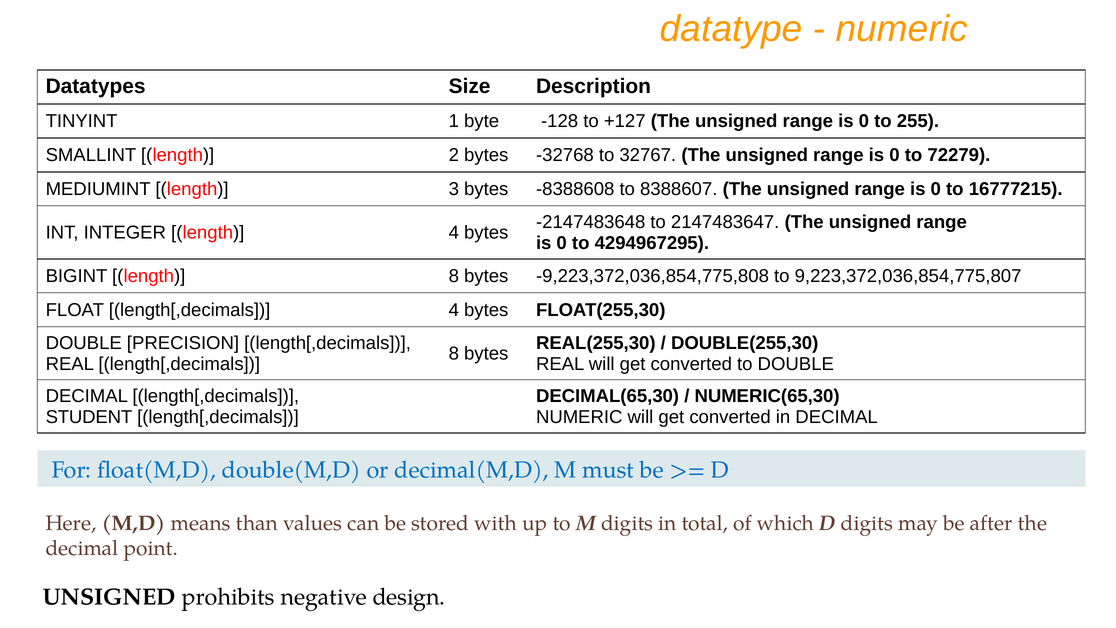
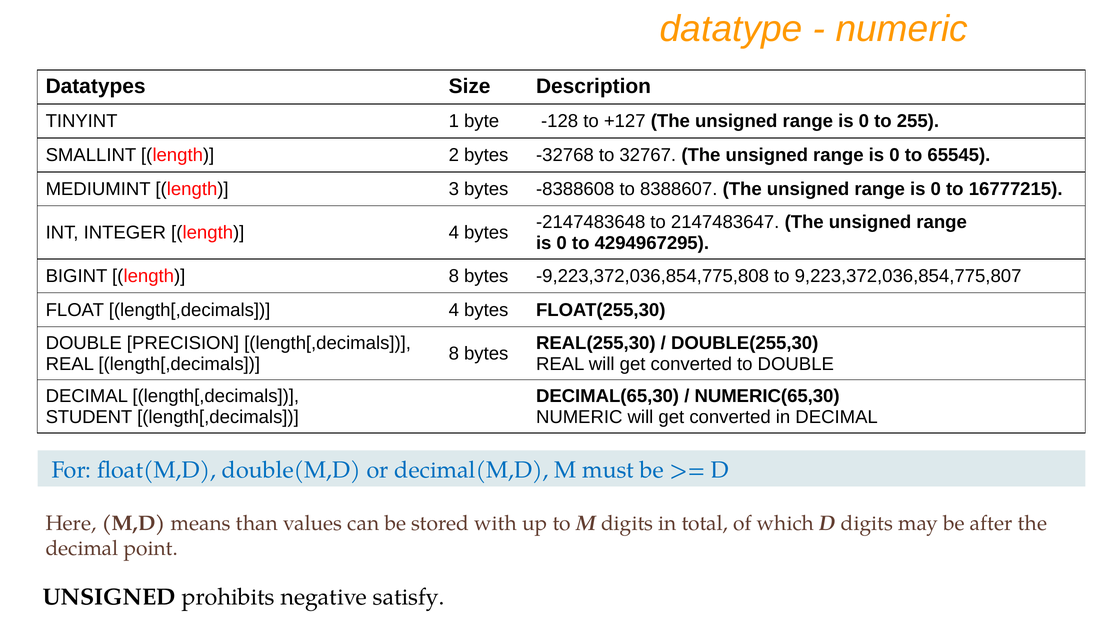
72279: 72279 -> 65545 (959, 155)
design: design -> satisfy (409, 597)
